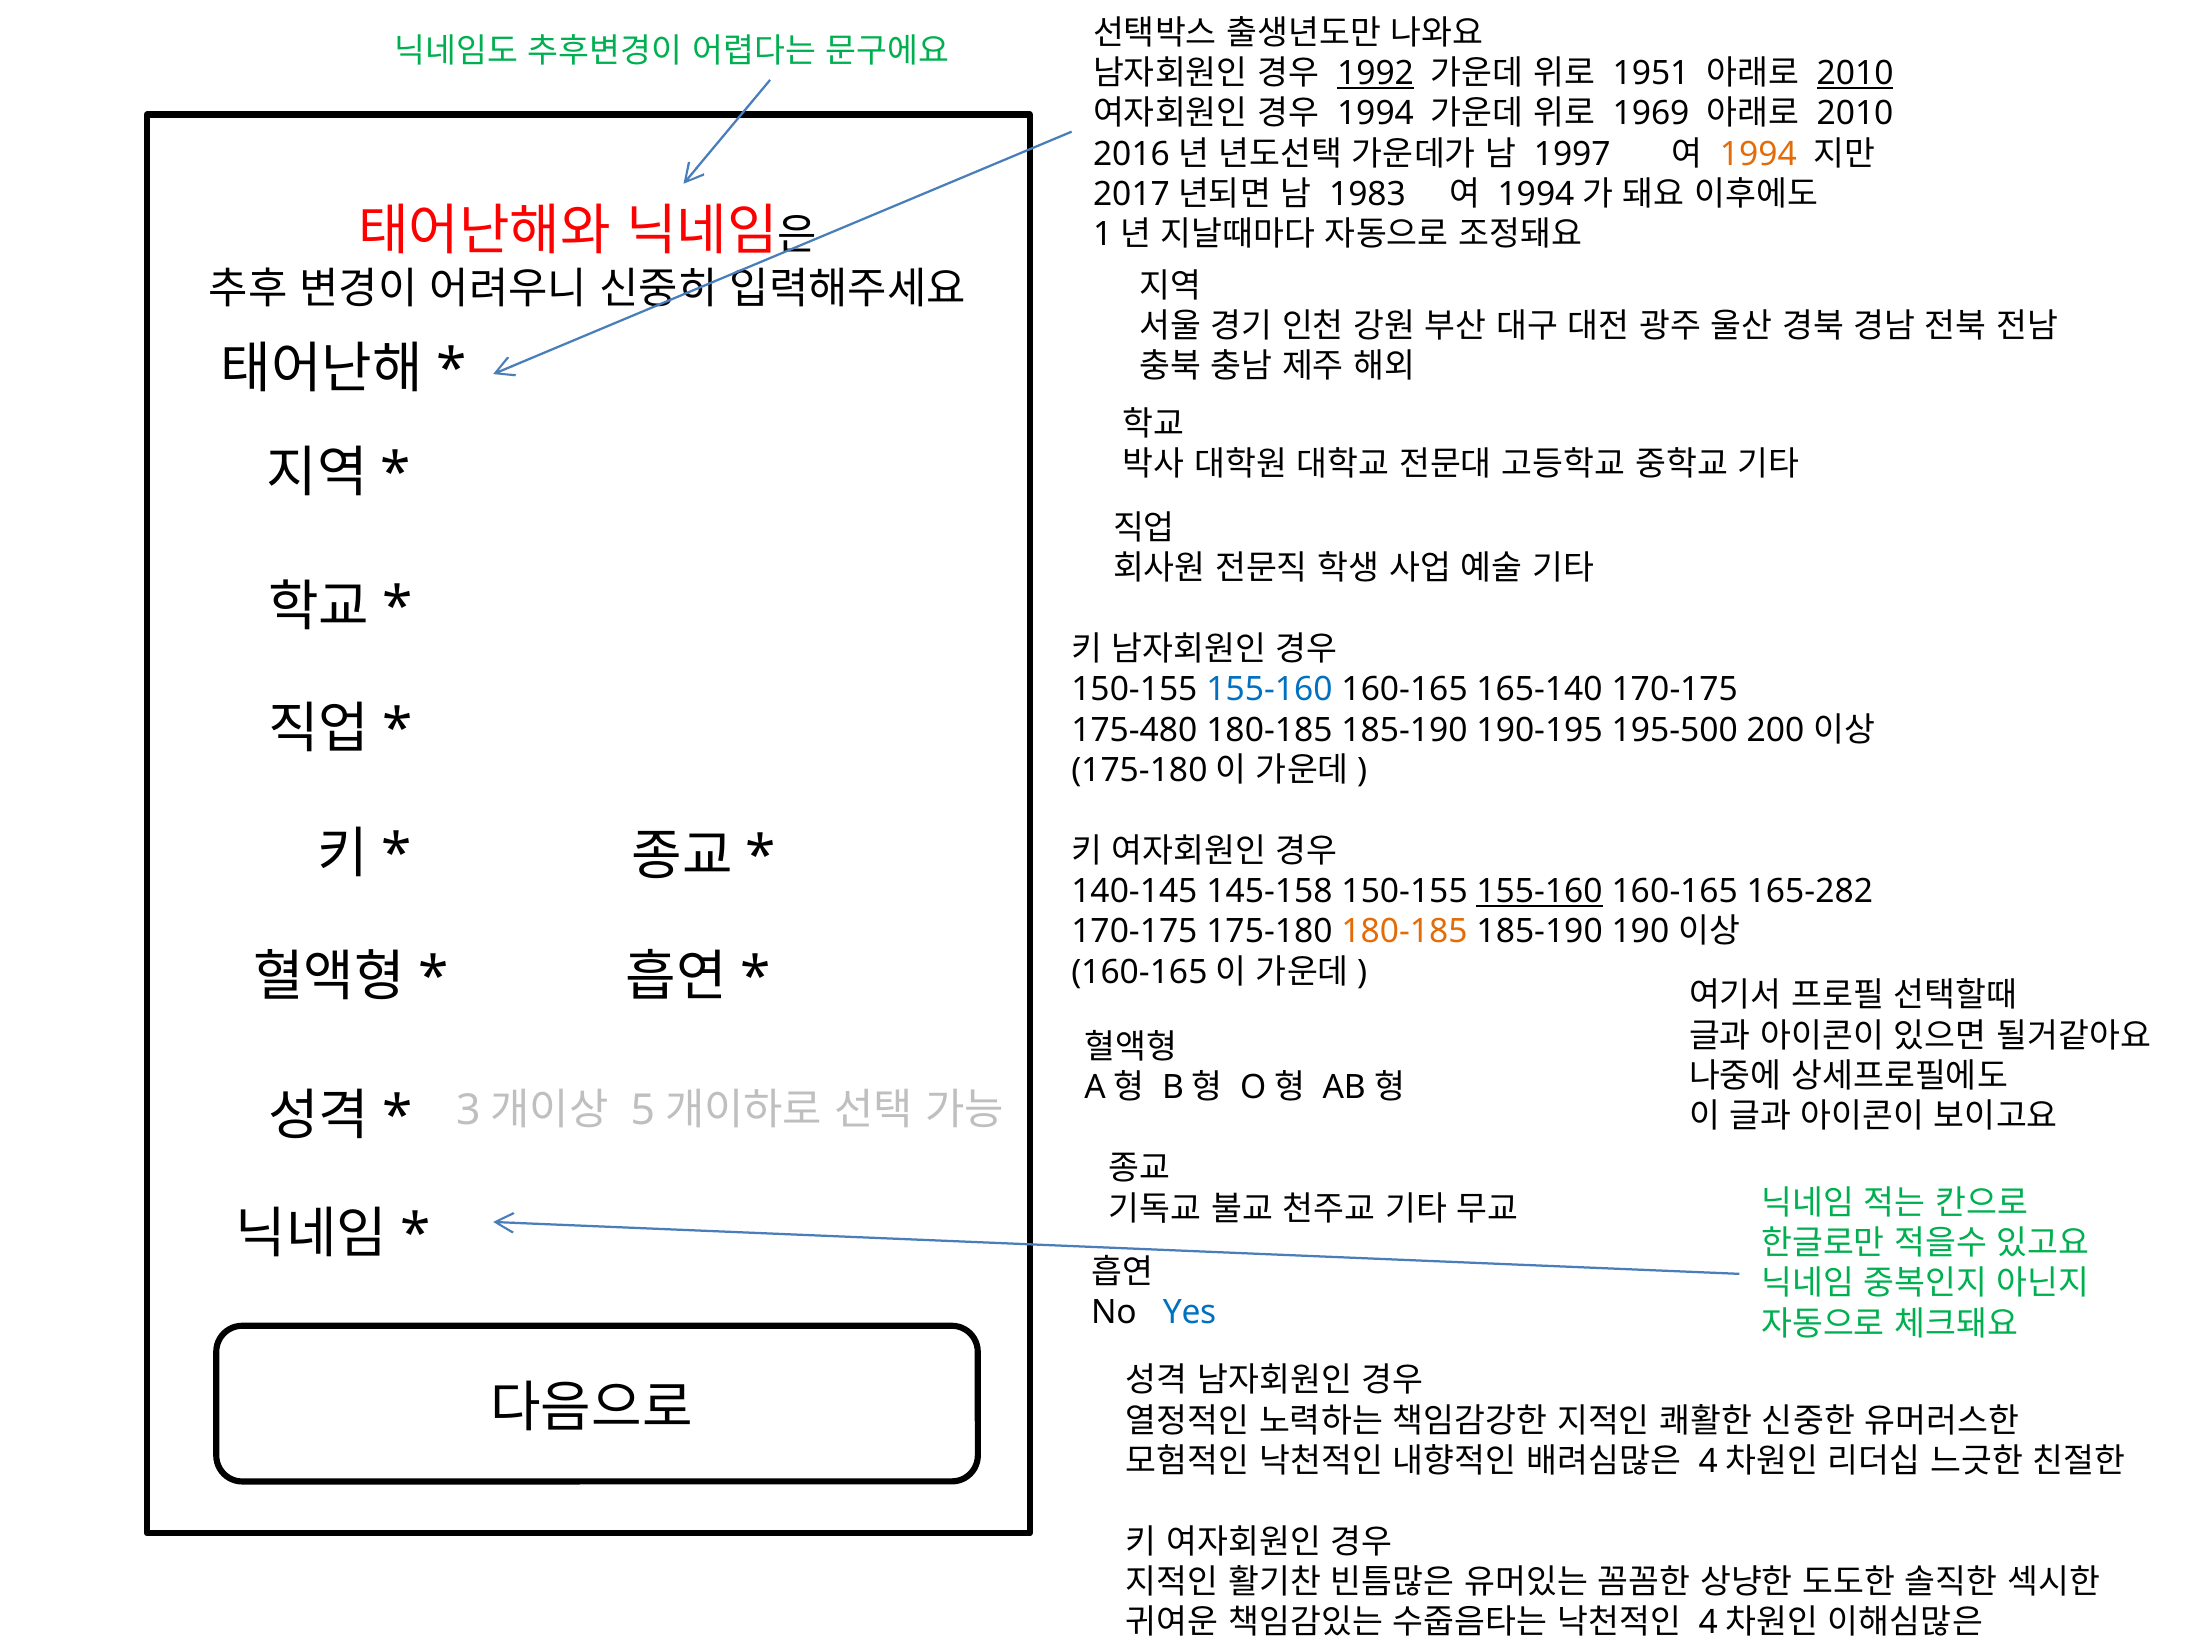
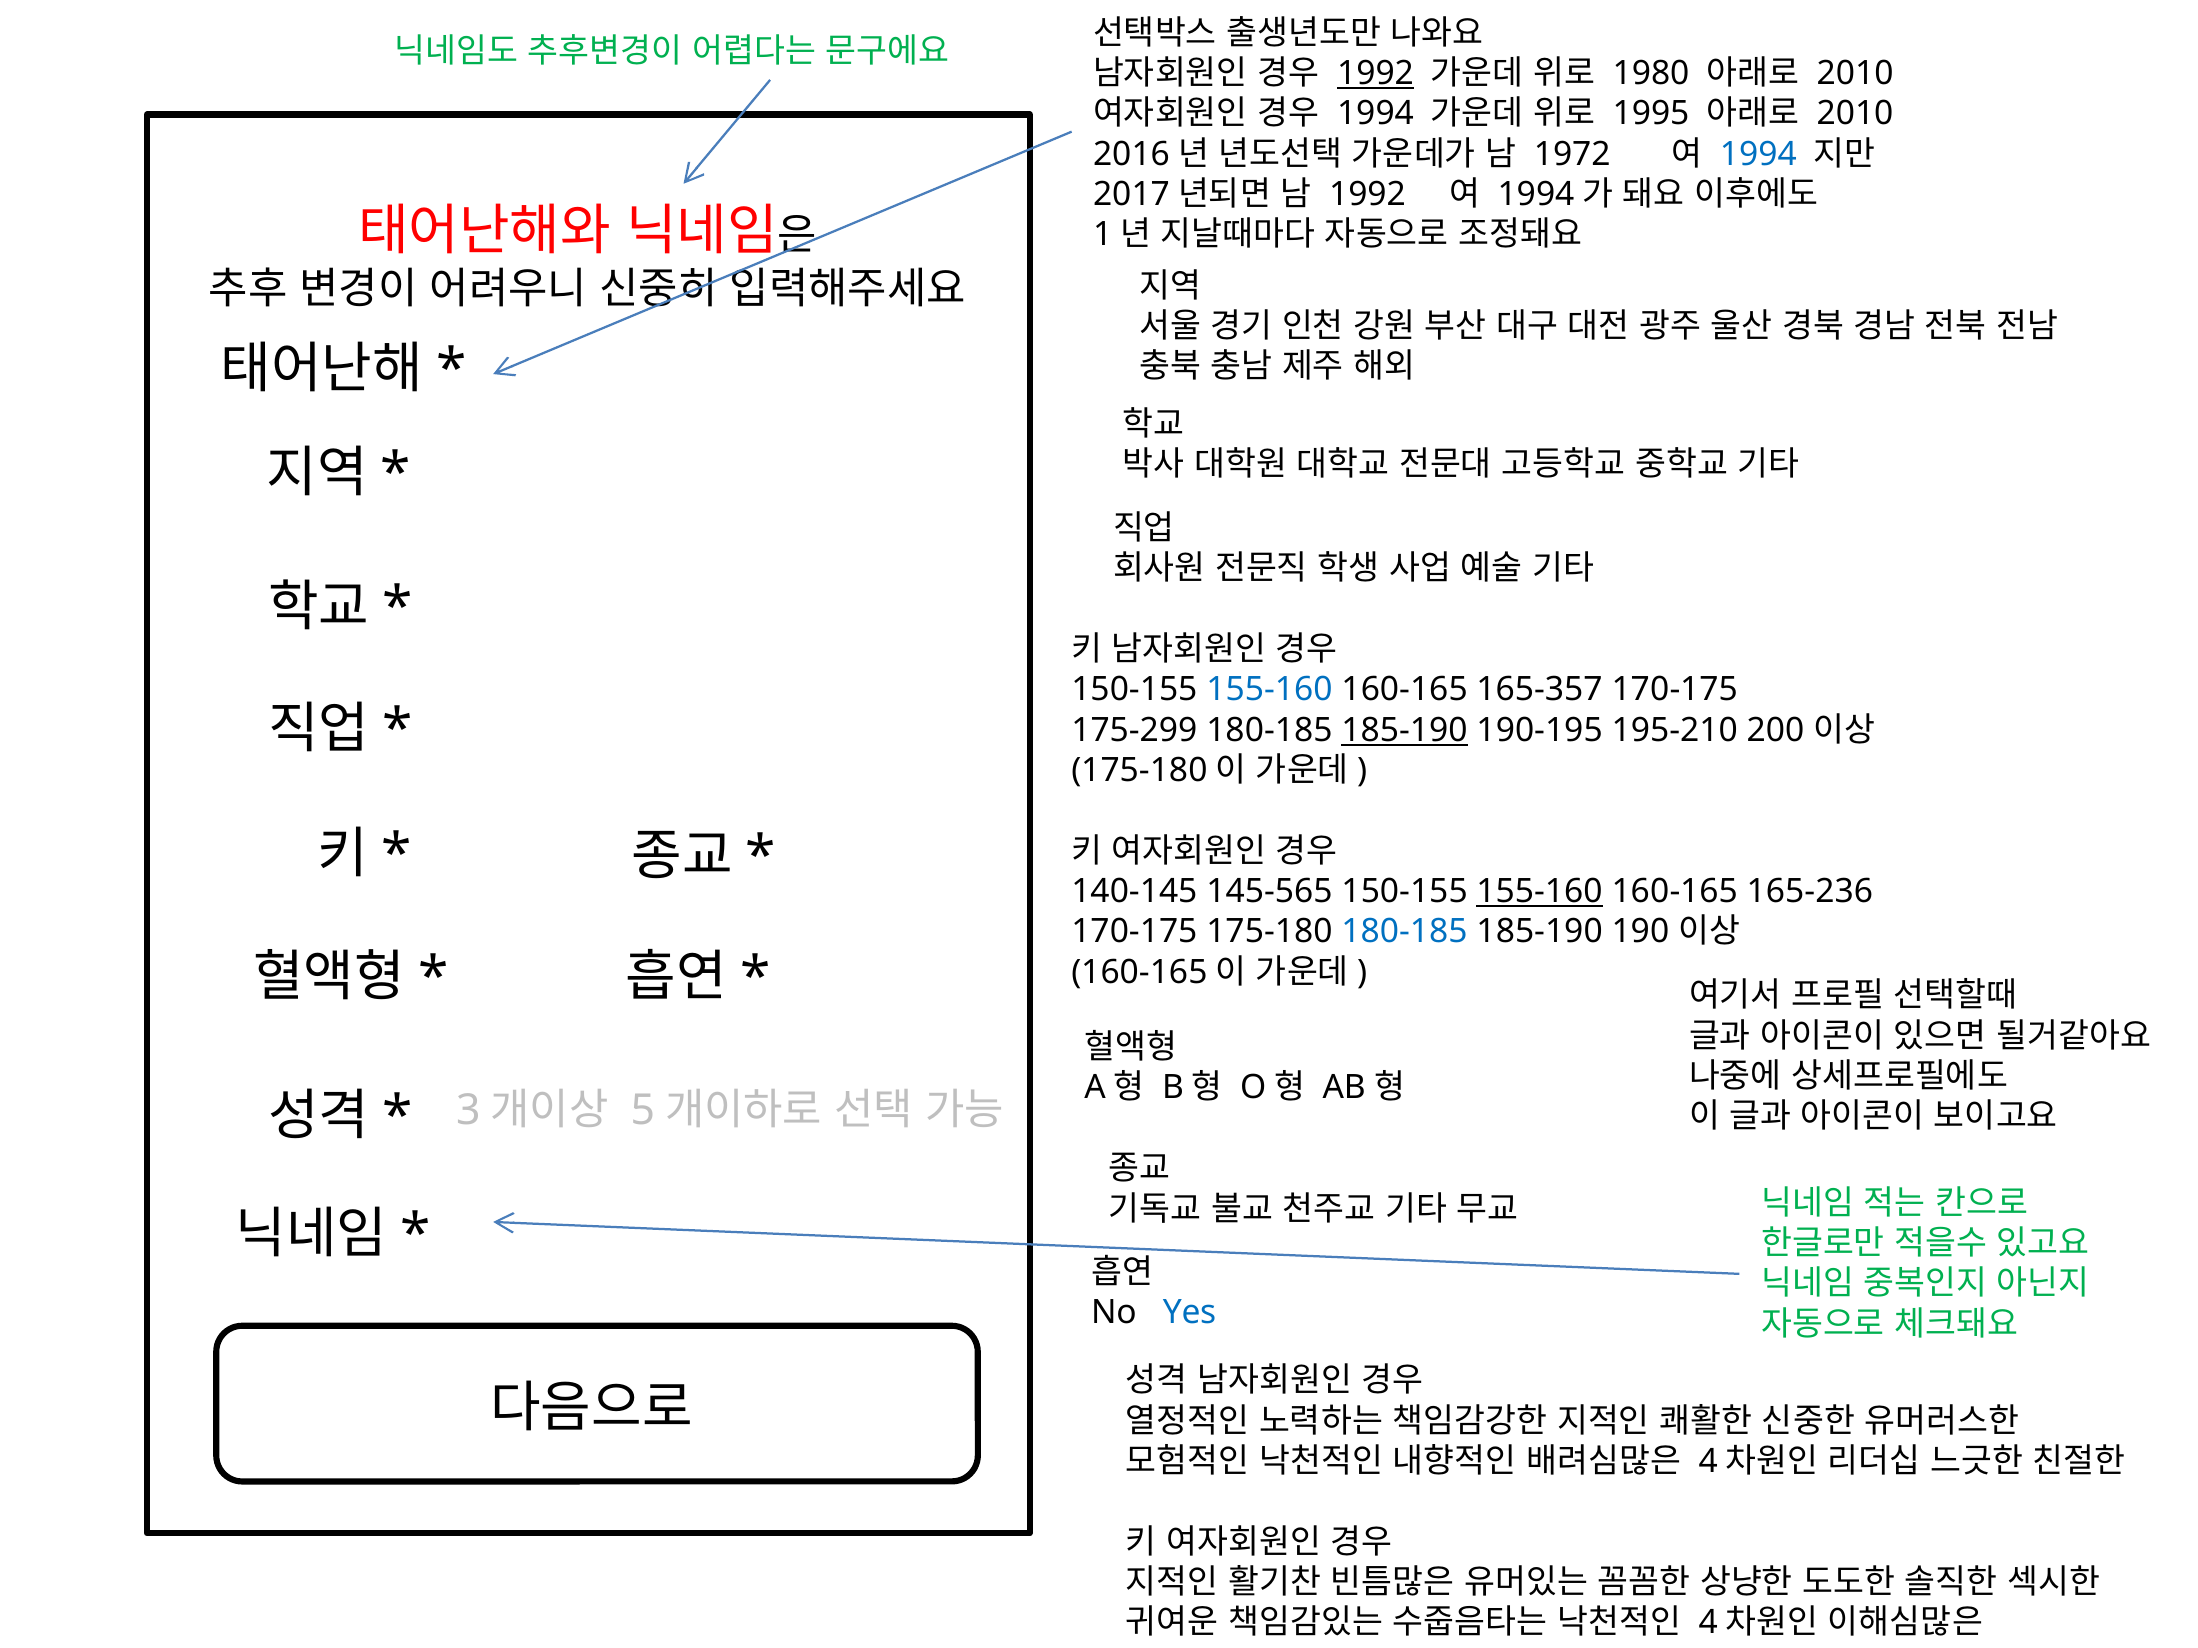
1951: 1951 -> 1980 (1651, 74)
2010 underline: present -> none (1855, 74)
1969: 1969 -> 1995 (1651, 114)
1997: 1997 -> 1972 (1572, 154)
1994 colour: orange -> blue (1758, 154)
1983: 1983 -> 1992 (1367, 195)
165-140: 165-140 -> 165-357 (1540, 690)
175-480: 175-480 -> 175-299 (1134, 730)
185-190 underline: none -> present (1405, 730)
195-500: 195-500 -> 195-210 (1675, 730)
145-158: 145-158 -> 145-565 (1269, 892)
165-282: 165-282 -> 165-236 (1810, 892)
180-185 colour: orange -> blue (1405, 932)
